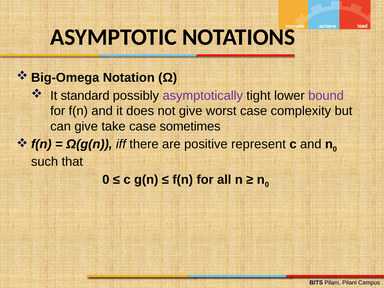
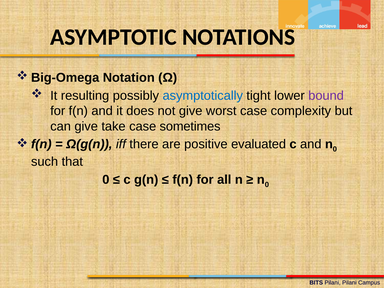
standard: standard -> resulting (85, 96)
asymptotically colour: purple -> blue (203, 96)
represent: represent -> evaluated (259, 144)
